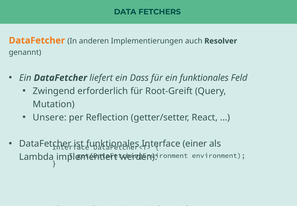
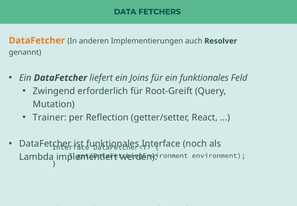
Dass: Dass -> Joins (139, 78)
Unsere: Unsere -> Trainer (50, 117)
einer: einer -> noch (195, 143)
